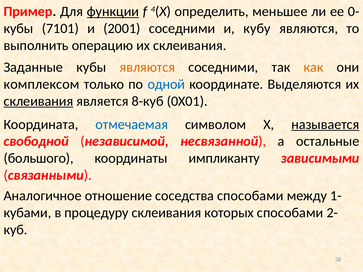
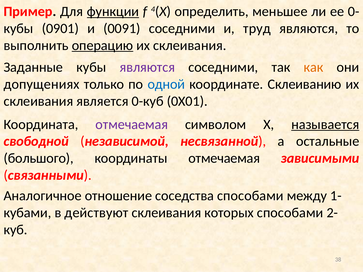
7101: 7101 -> 0901 (60, 28)
2001: 2001 -> 0091 (122, 28)
кубу: кубу -> труд (257, 28)
операцию underline: none -> present (102, 45)
являются colour: orange -> purple (147, 67)
комплексом: комплексом -> допущениях (42, 84)
Выделяются: Выделяются -> Склеиванию (305, 84)
склеивания underline: present -> none (38, 101)
8-куб: 8-куб -> 0-куб (148, 101)
отмечаемая colour: blue -> purple (132, 124)
координаты импликанту: импликанту -> отмечаемая (224, 158)
процедуру: процедуру -> действуют (96, 213)
